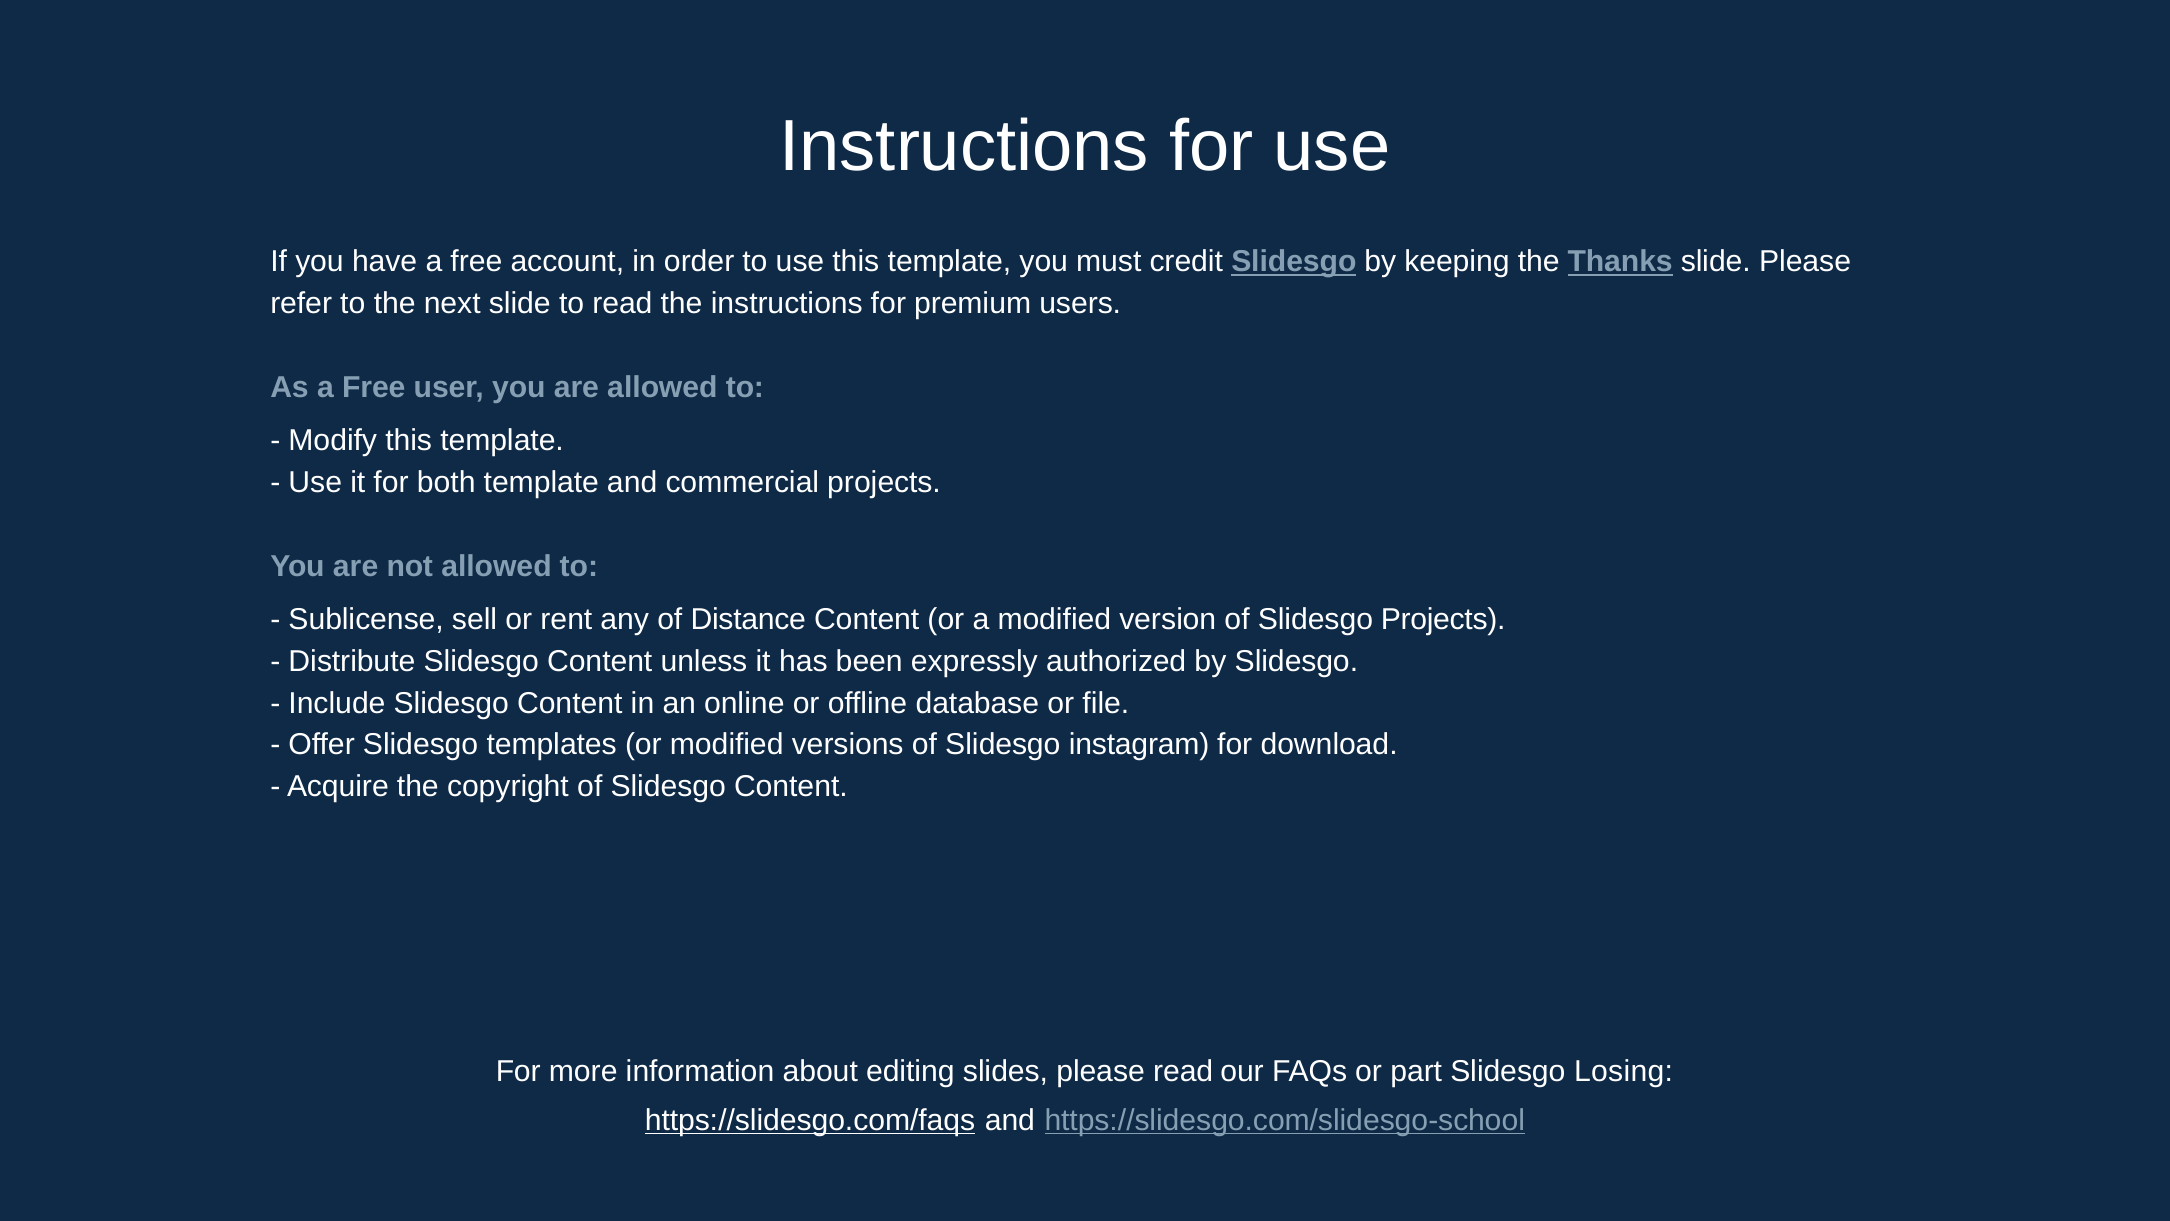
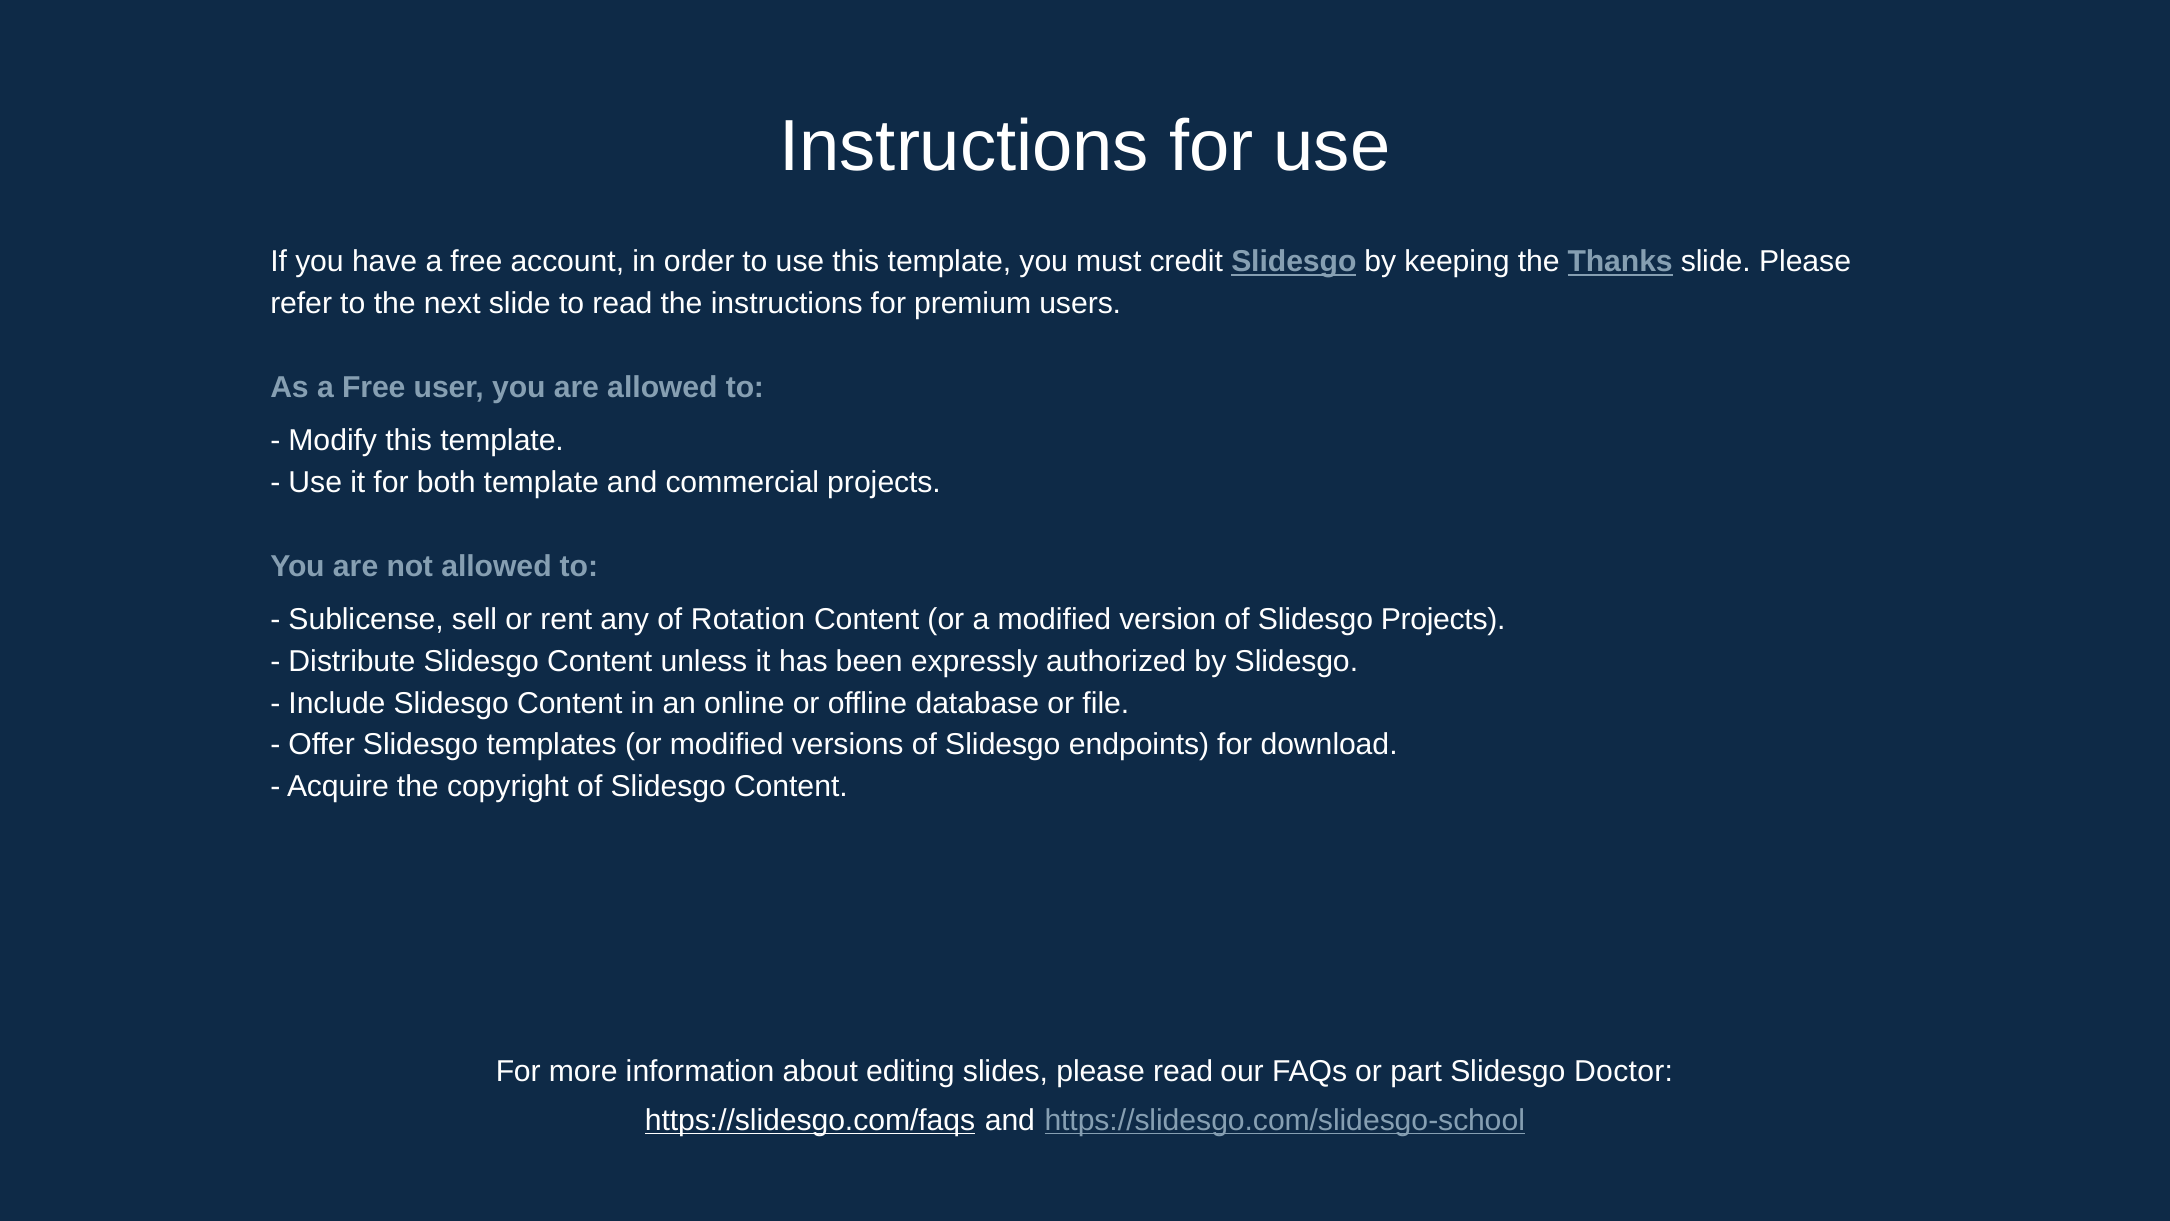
Distance: Distance -> Rotation (748, 620)
instagram: instagram -> endpoints (1139, 745)
Losing: Losing -> Doctor (1624, 1071)
